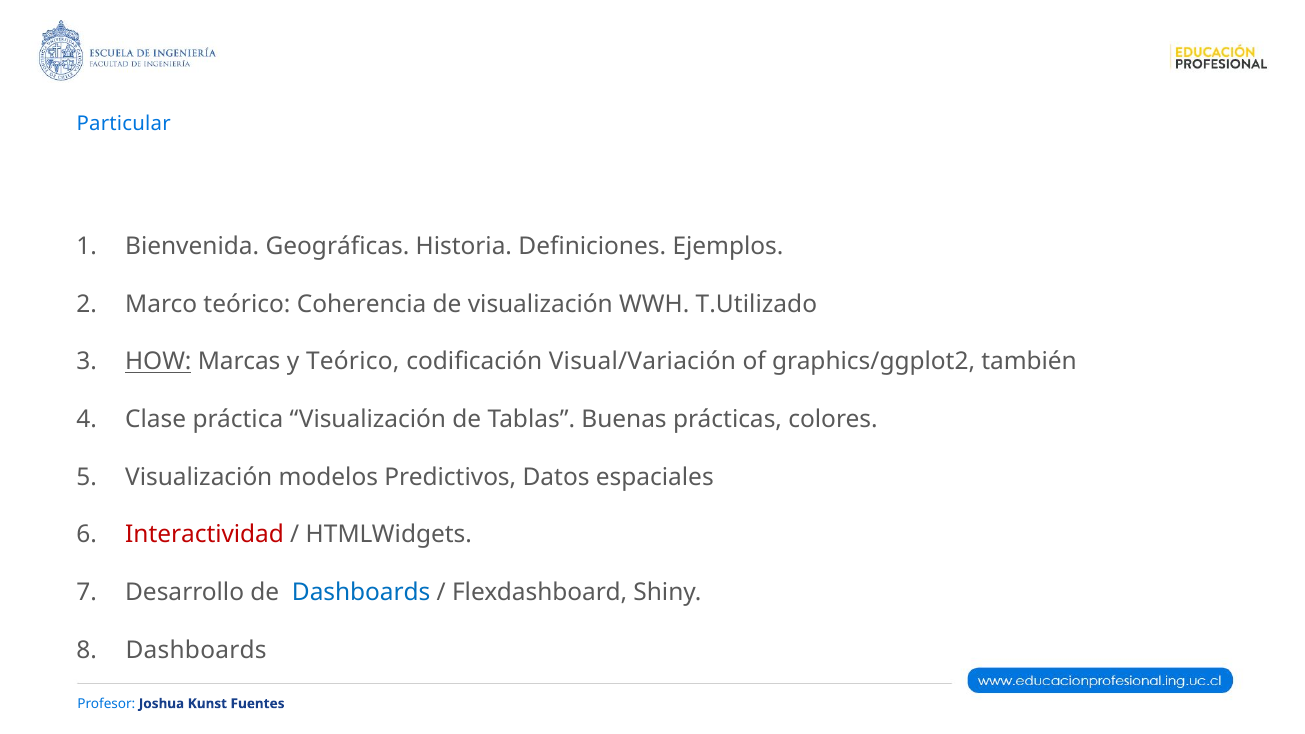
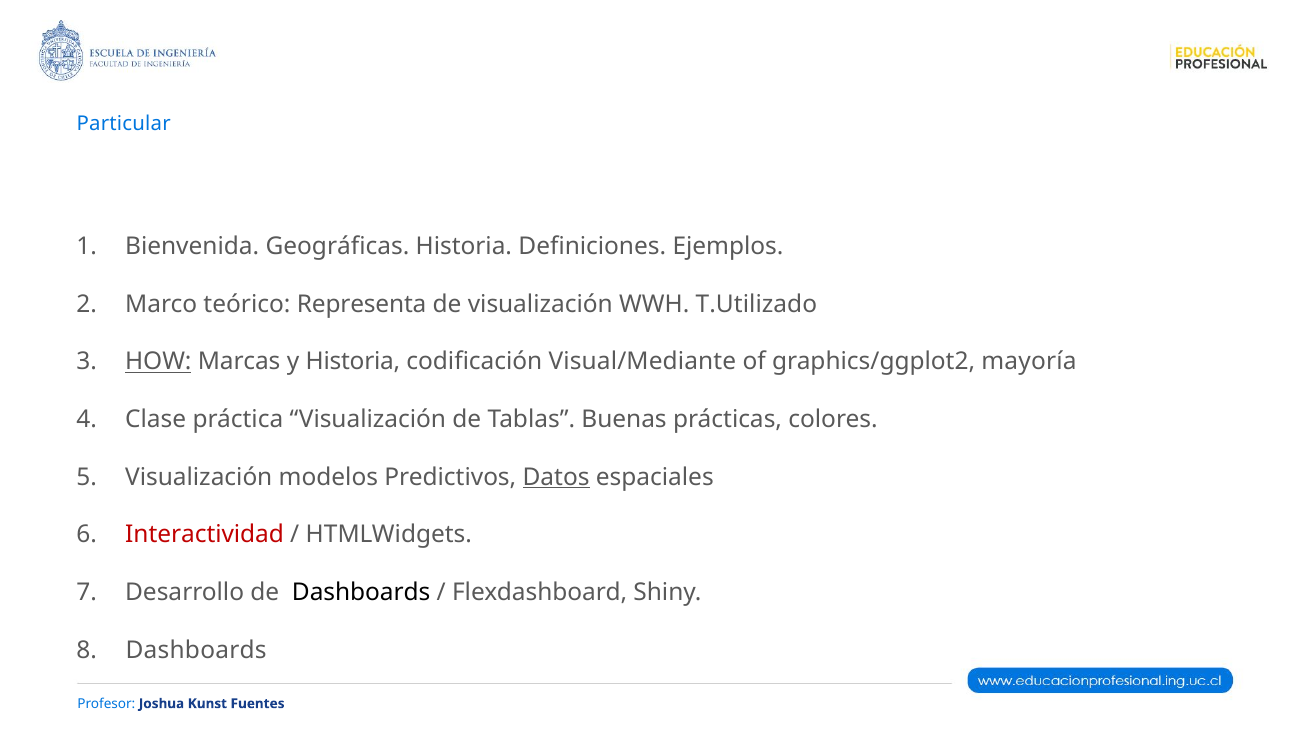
Coherencia: Coherencia -> Representa (362, 304)
y Teórico: Teórico -> Historia (353, 362)
Visual/Variación: Visual/Variación -> Visual/Mediante (642, 362)
también: también -> mayoría (1029, 362)
Datos underline: none -> present (556, 477)
Dashboards colour: blue -> black (361, 593)
